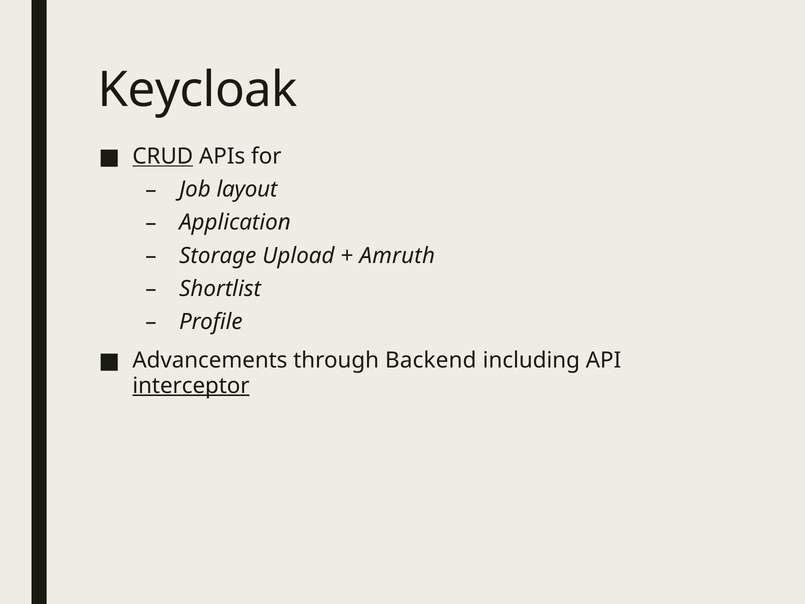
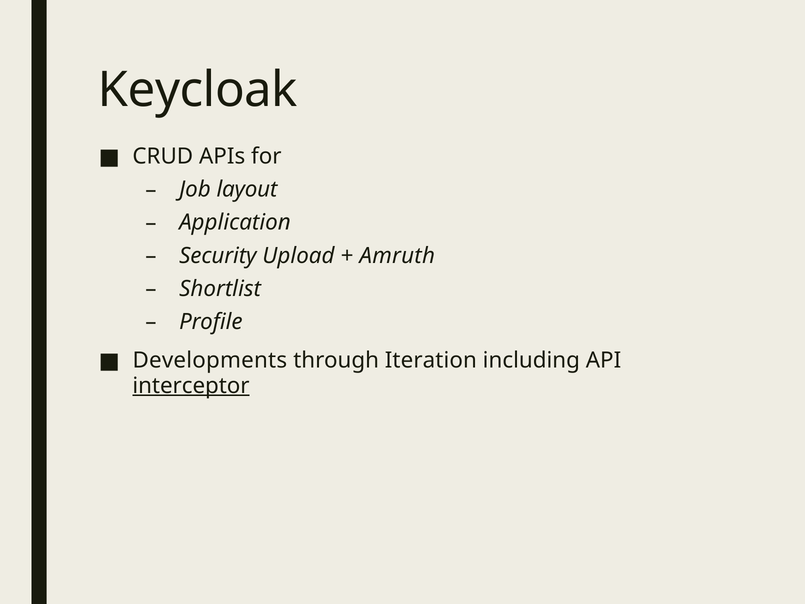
CRUD underline: present -> none (163, 156)
Storage: Storage -> Security (218, 256)
Advancements: Advancements -> Developments (210, 360)
Backend: Backend -> Iteration (431, 360)
